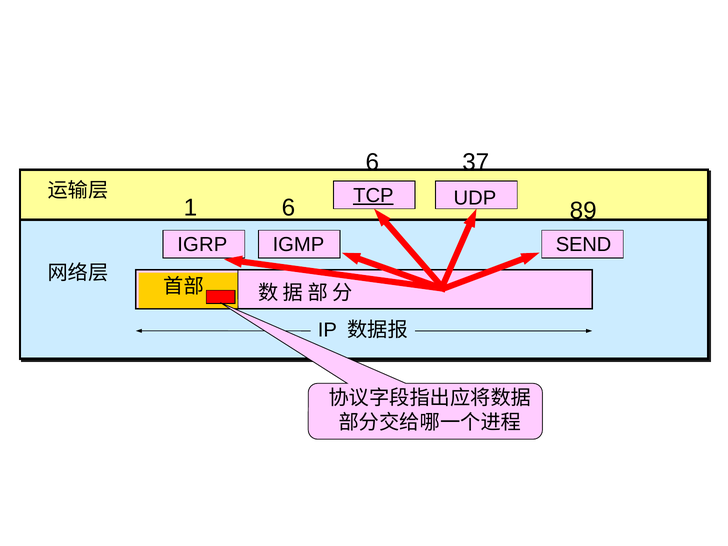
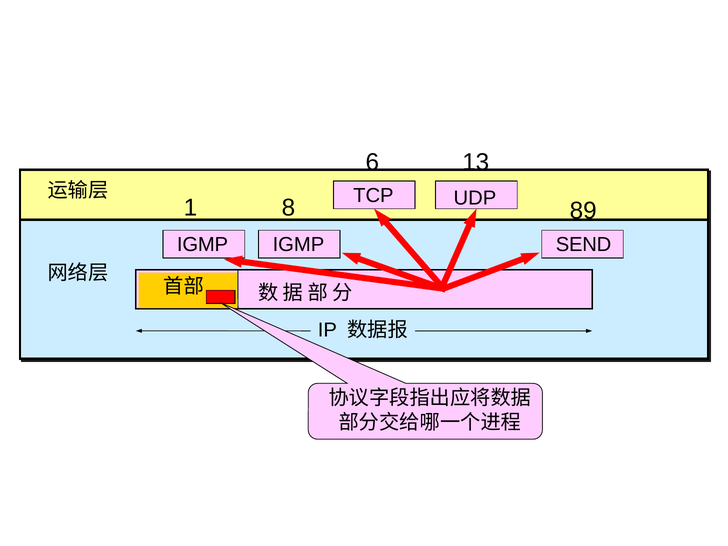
37: 37 -> 13 (476, 162)
TCP underline: present -> none (373, 195)
1 6: 6 -> 8 (288, 207)
IGRP: IGRP -> IGMP (203, 245)
